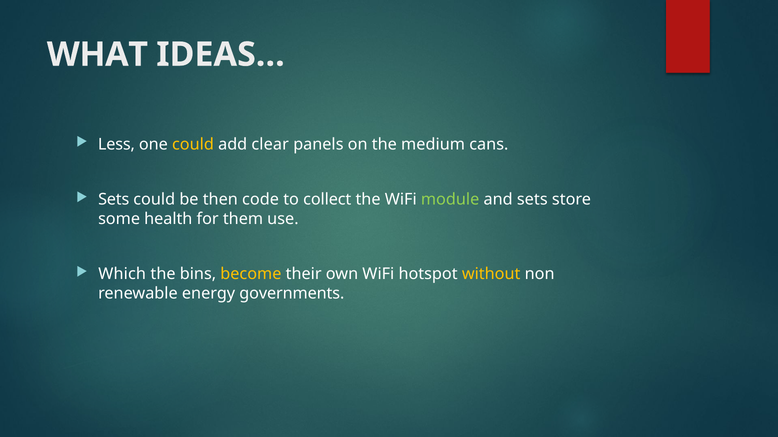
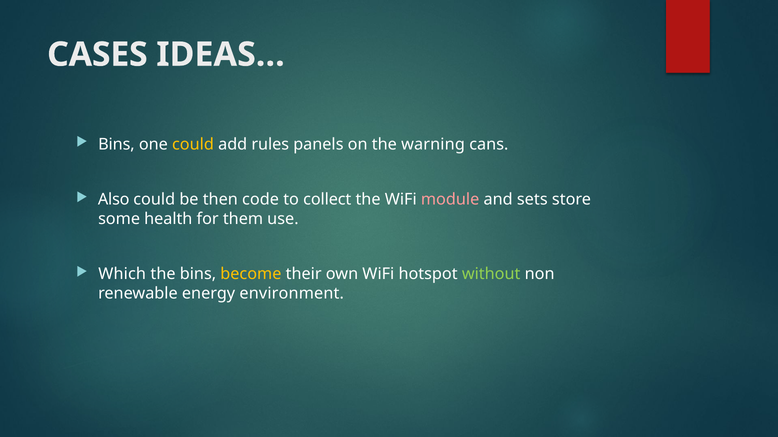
WHAT: WHAT -> CASES (97, 55)
Less: Less -> Bins (116, 145)
clear: clear -> rules (270, 145)
medium: medium -> warning (433, 145)
Sets: Sets -> Also (114, 200)
module colour: light green -> pink (450, 200)
without colour: yellow -> light green (491, 275)
governments: governments -> environment (292, 294)
